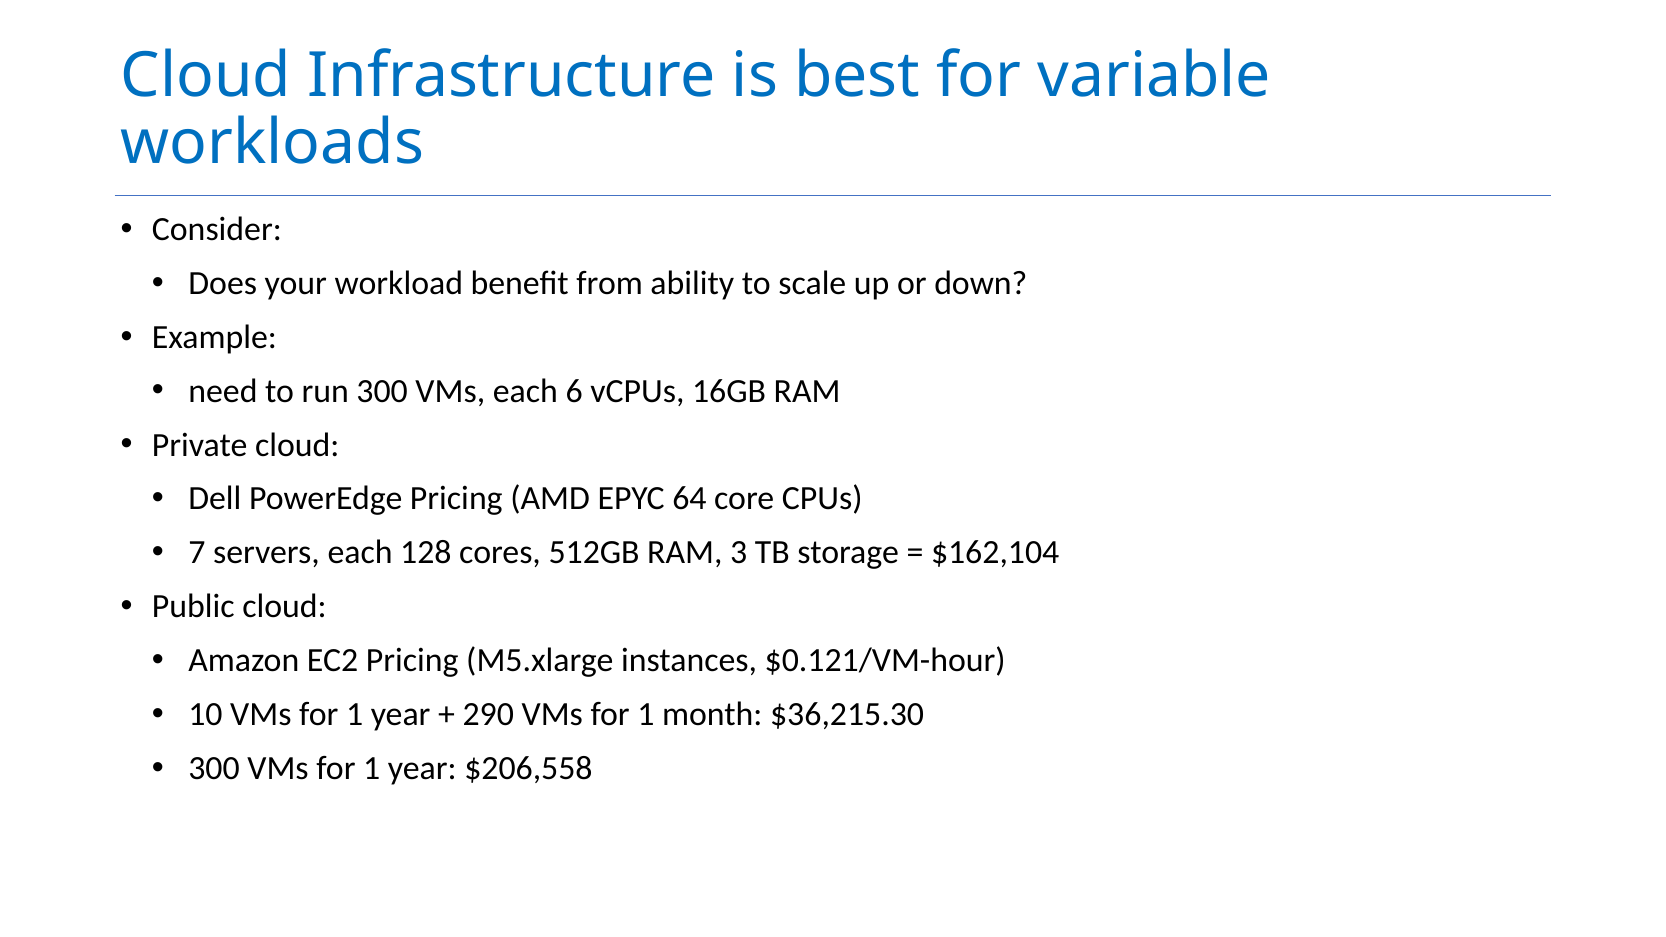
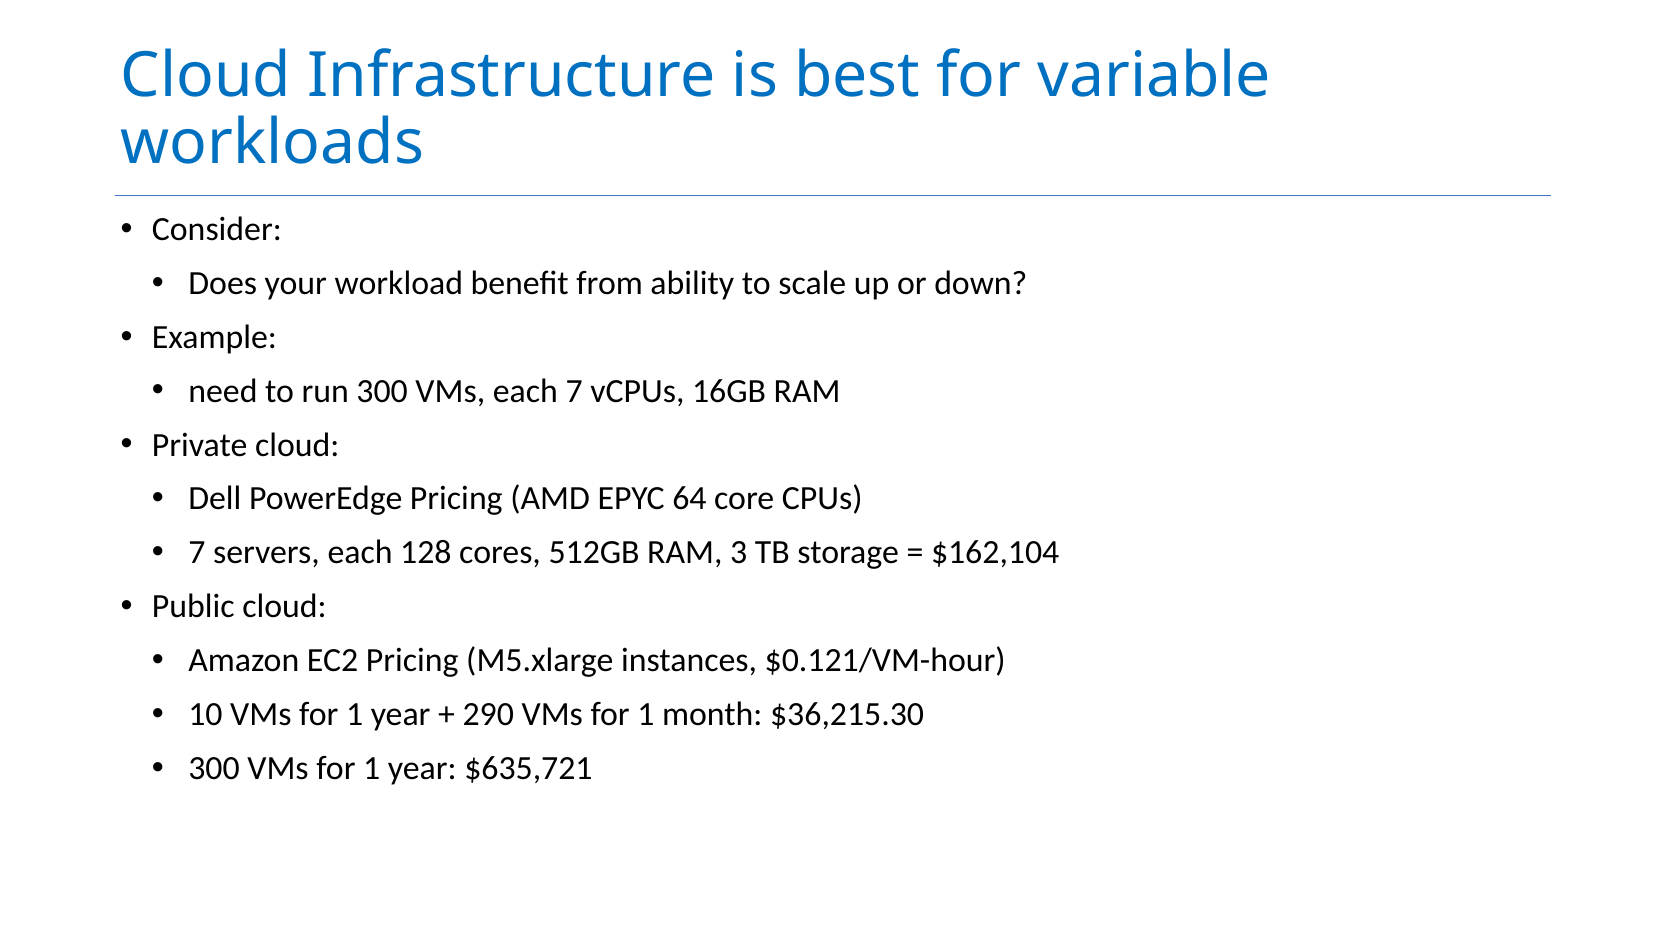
each 6: 6 -> 7 (574, 391)
$206,558: $206,558 -> $635,721 (528, 768)
